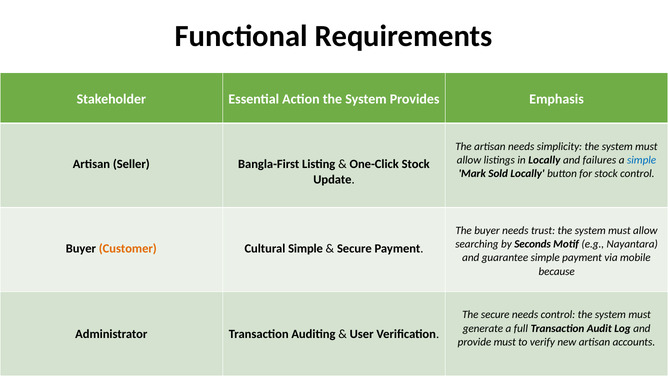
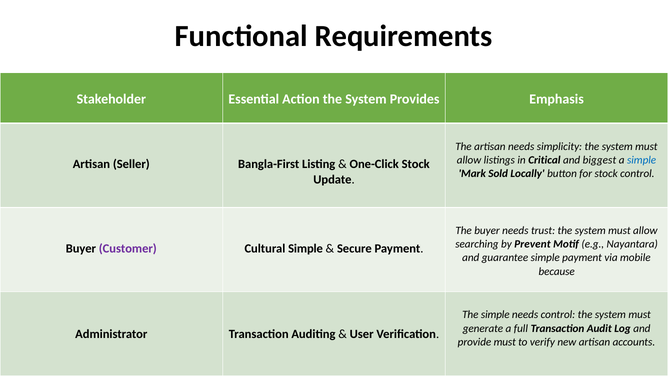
in Locally: Locally -> Critical (544, 160)
failures: failures -> biggest (599, 160)
Seconds: Seconds -> Prevent (532, 244)
Customer colour: orange -> purple (128, 248)
The secure: secure -> simple (495, 315)
